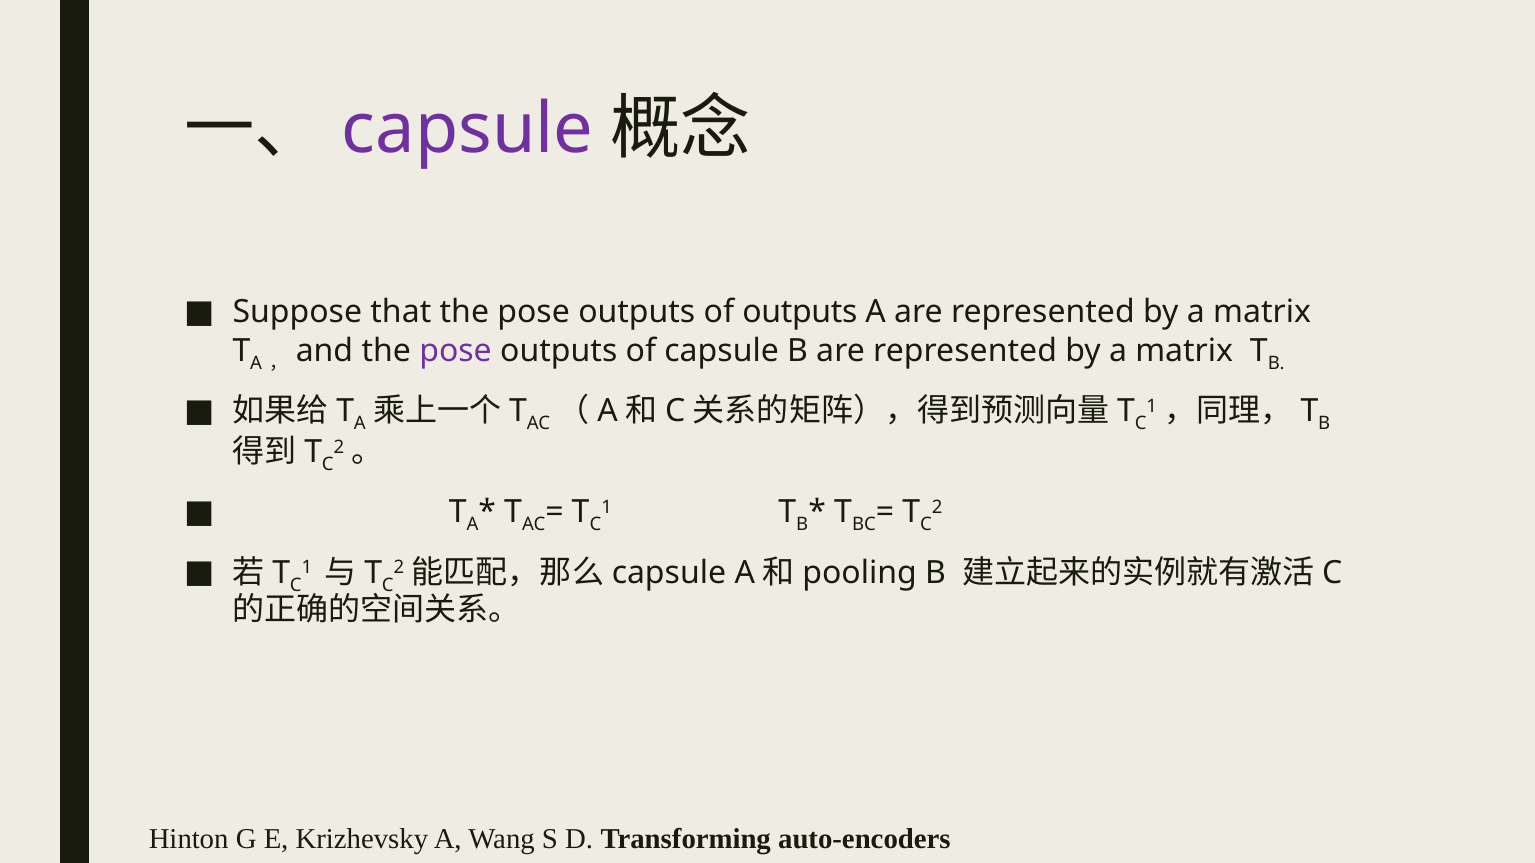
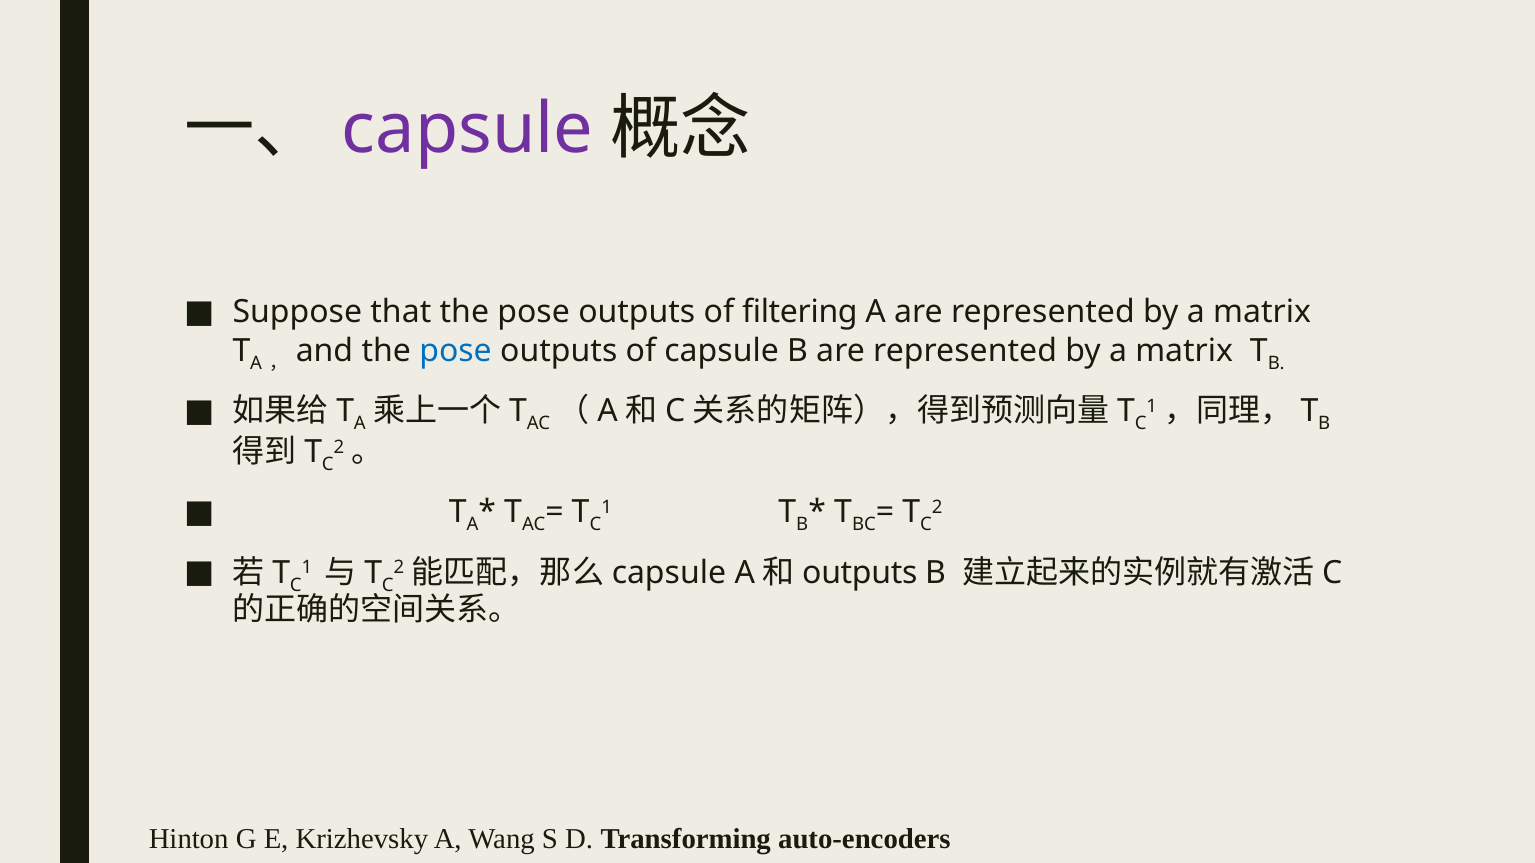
of outputs: outputs -> filtering (800, 312)
pose colour: purple -> blue (456, 351)
pooling: pooling -> outputs (860, 573)
